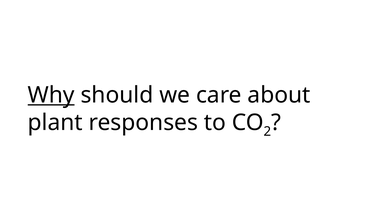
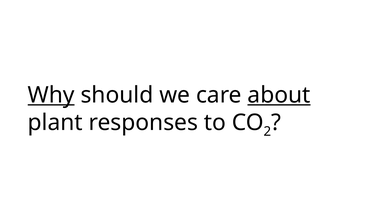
about underline: none -> present (279, 95)
